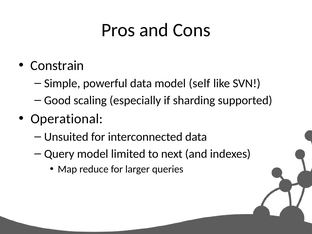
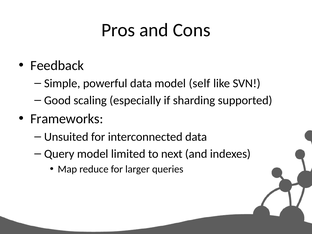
Constrain: Constrain -> Feedback (57, 65)
Operational: Operational -> Frameworks (67, 119)
